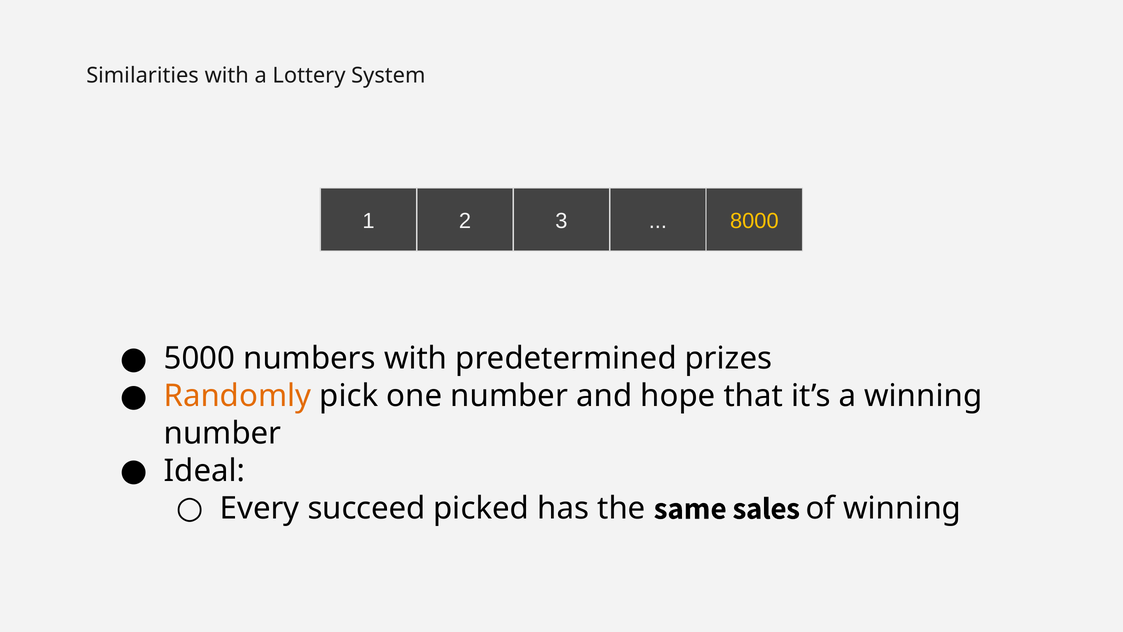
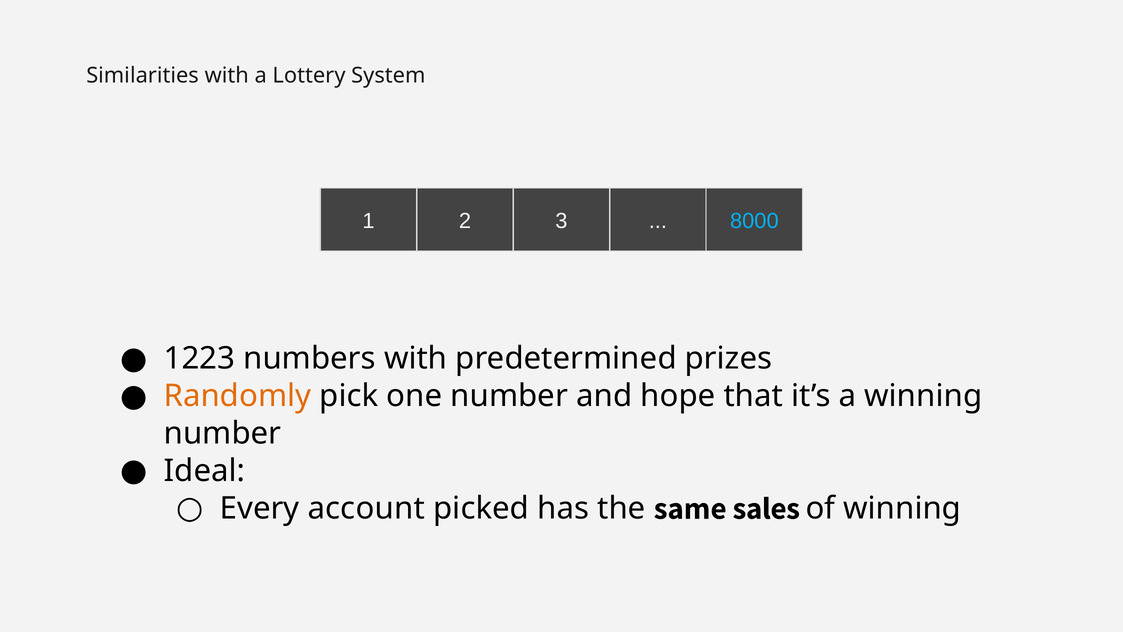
8000 colour: yellow -> light blue (754, 221)
5000: 5000 -> 1223 (199, 358)
succeed: succeed -> account (366, 508)
